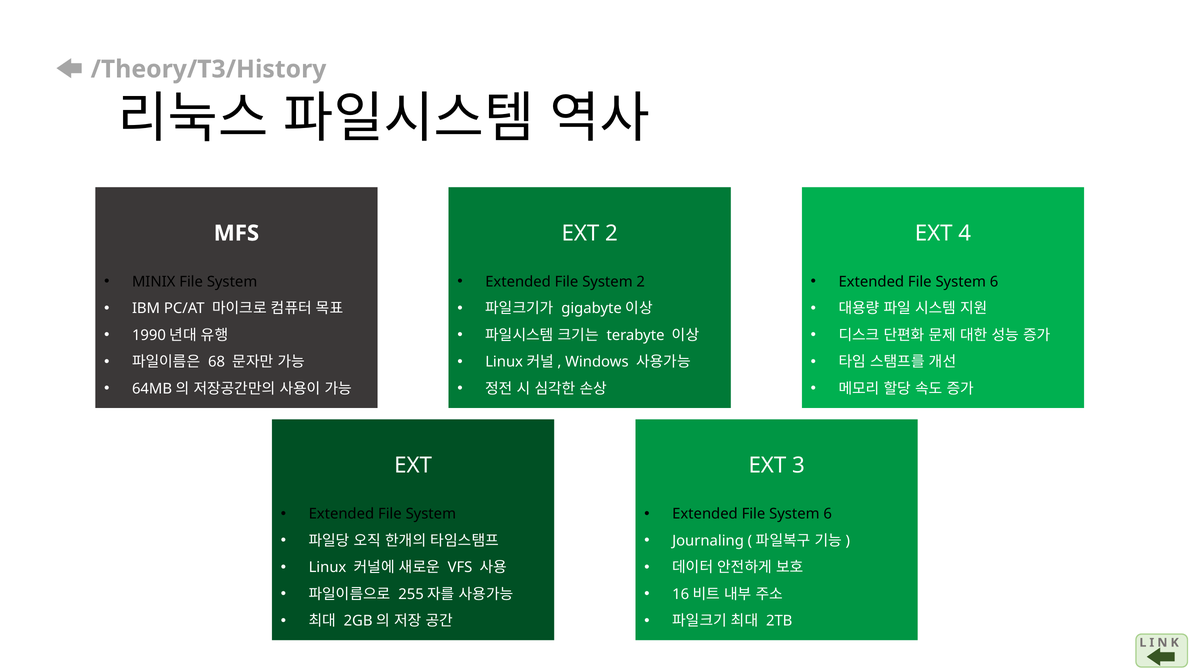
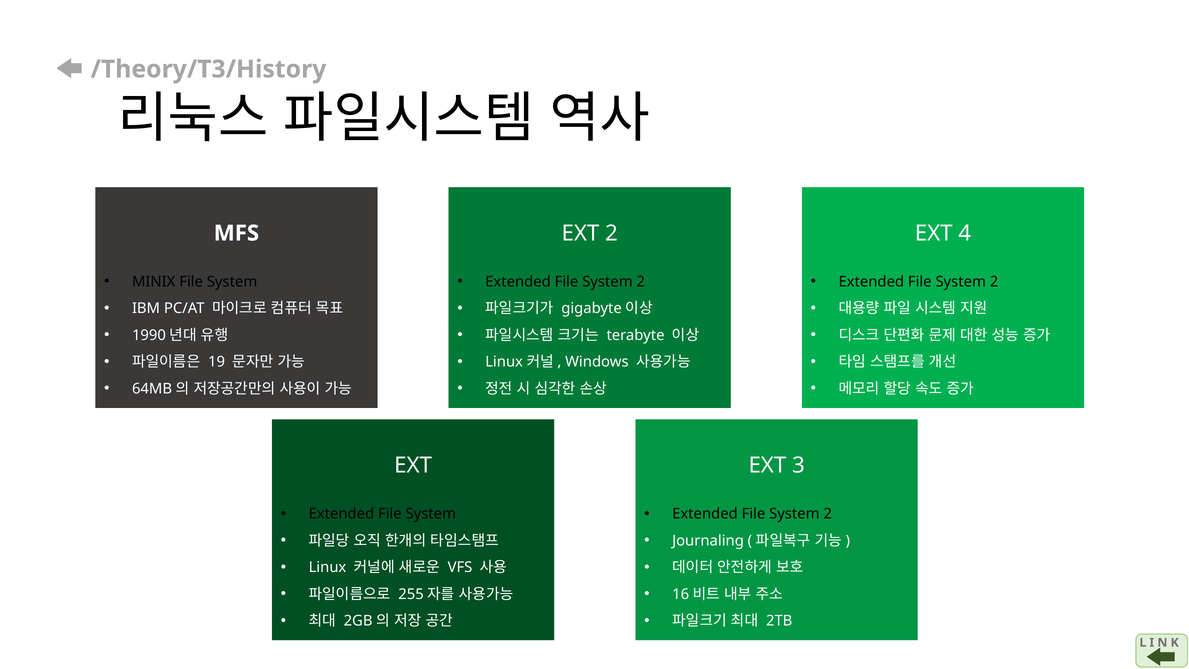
6: 6 -> 2 (994, 282)
68: 68 -> 19 (217, 362)
6: 6 -> 2 (828, 514)
